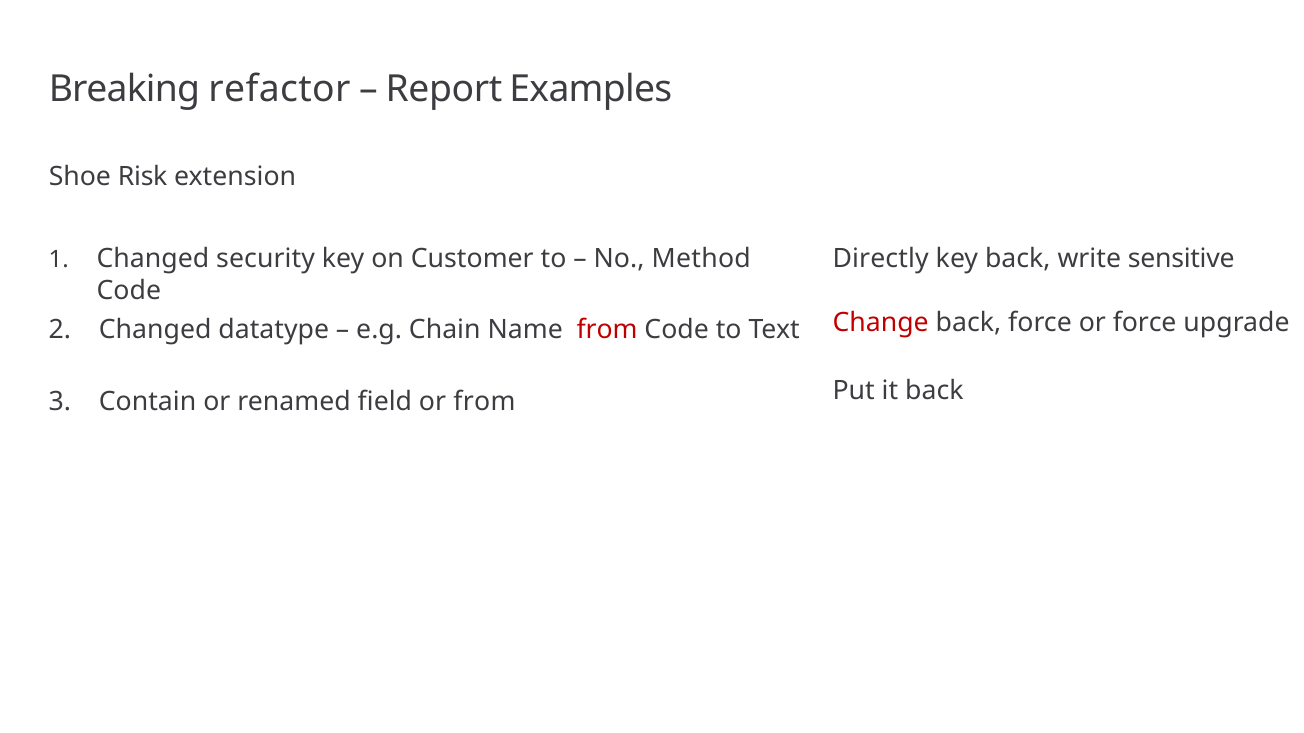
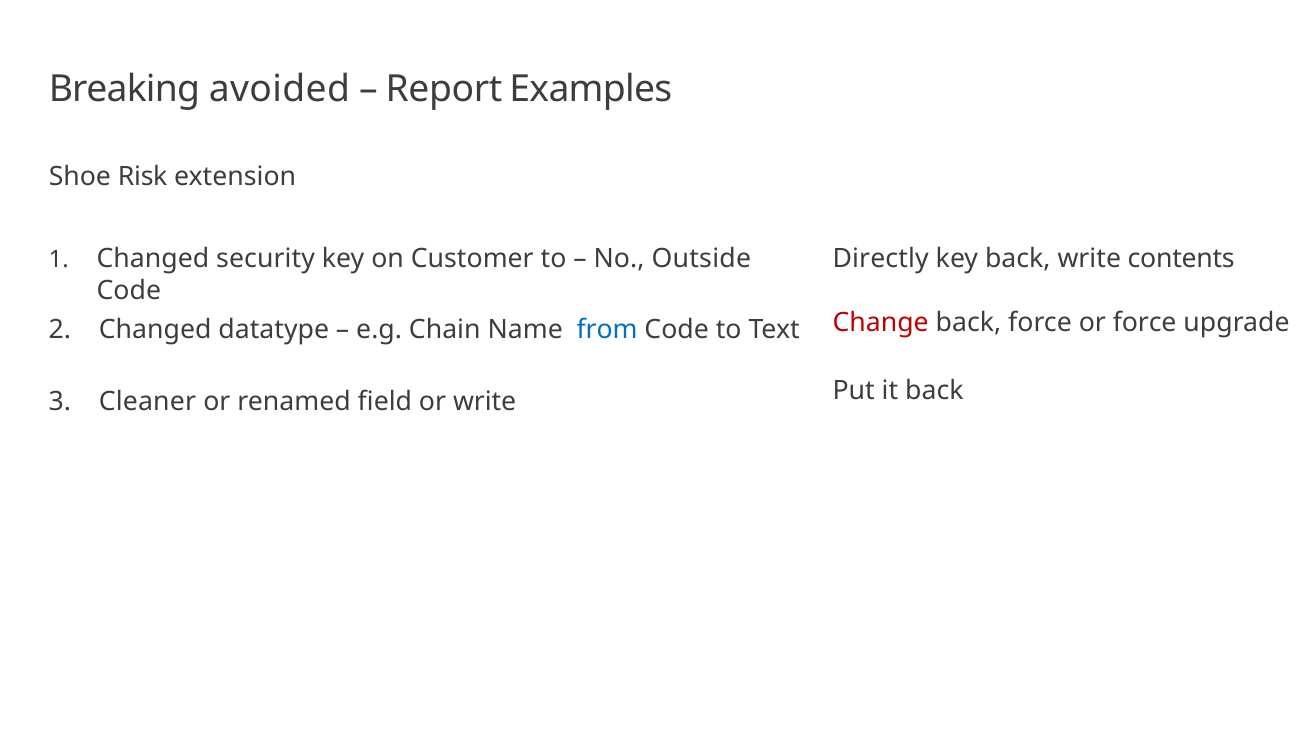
refactor: refactor -> avoided (279, 89)
sensitive: sensitive -> contents (1181, 259)
Method: Method -> Outside (701, 259)
from colour: red -> blue (607, 330)
Contain: Contain -> Cleaner (147, 401)
or from: from -> write (485, 401)
